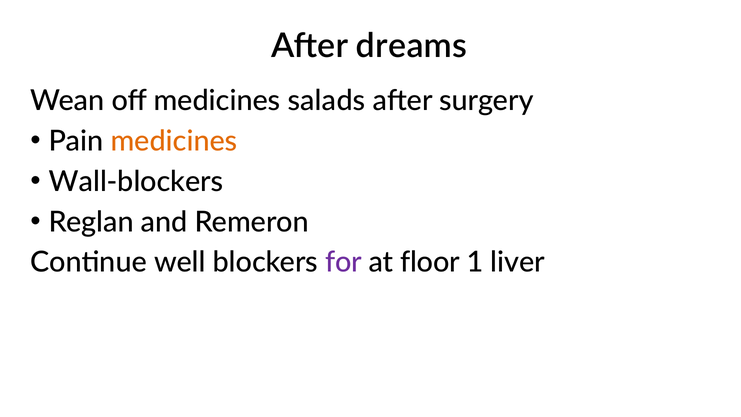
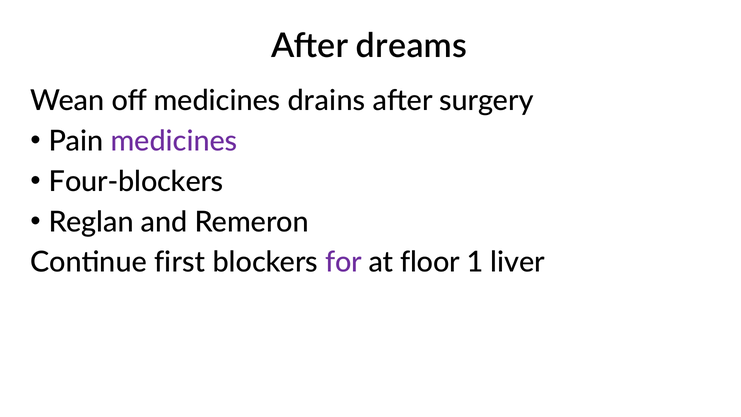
salads: salads -> drains (327, 101)
medicines colour: orange -> purple (174, 141)
Wall-blockers: Wall-blockers -> Four-blockers (136, 182)
well: well -> first (180, 262)
